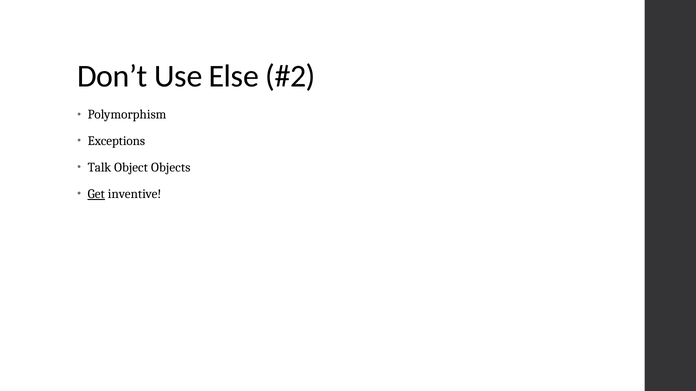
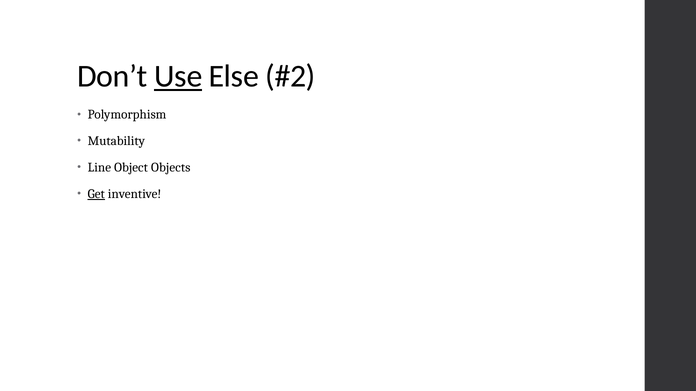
Use underline: none -> present (178, 77)
Exceptions: Exceptions -> Mutability (116, 141)
Talk: Talk -> Line (99, 168)
